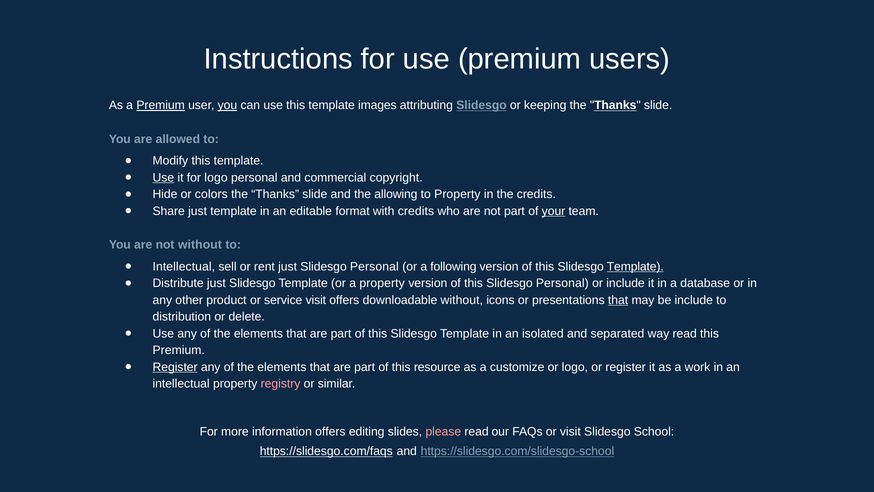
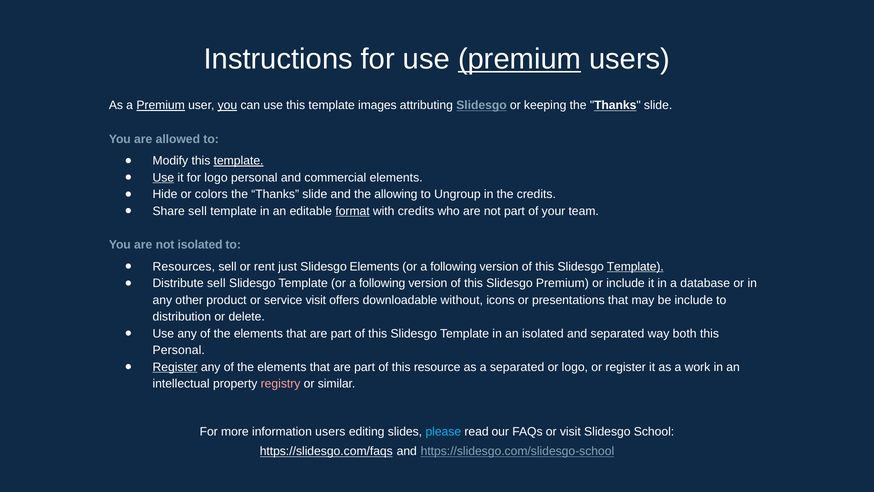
premium underline: none -> present (520, 59)
template underline: none -> present (239, 161)
commercial copyright: copyright -> elements (396, 177)
to Property: Property -> Ungroup (457, 194)
Share just: just -> sell (198, 211)
format underline: none -> present (353, 211)
your underline: present -> none (553, 211)
not without: without -> isolated (200, 245)
Intellectual: Intellectual -> Resources (184, 266)
Personal: Personal -> Elements (374, 266)
Distribute just: just -> sell (216, 283)
Template or a property: property -> following (382, 283)
this Slidesgo Personal: Personal -> Premium (562, 283)
that underline: present -> none (618, 300)
way read: read -> both (685, 333)
Premium: Premium -> Personal (179, 350)
a customize: customize -> separated (517, 367)
information offers: offers -> users (330, 431)
please colour: pink -> light blue (443, 431)
